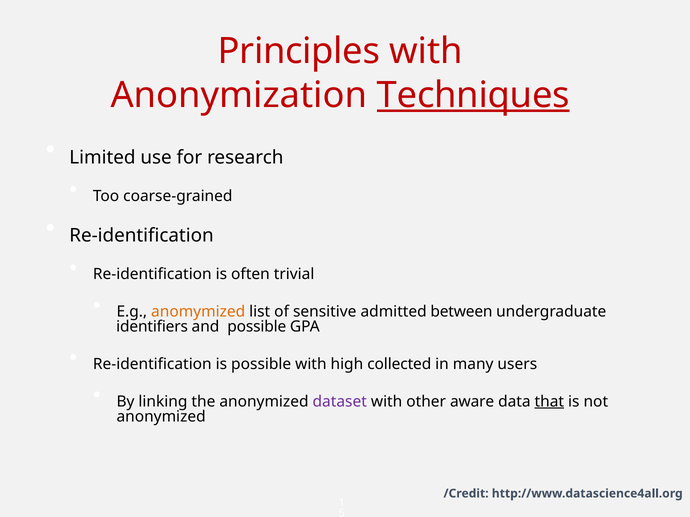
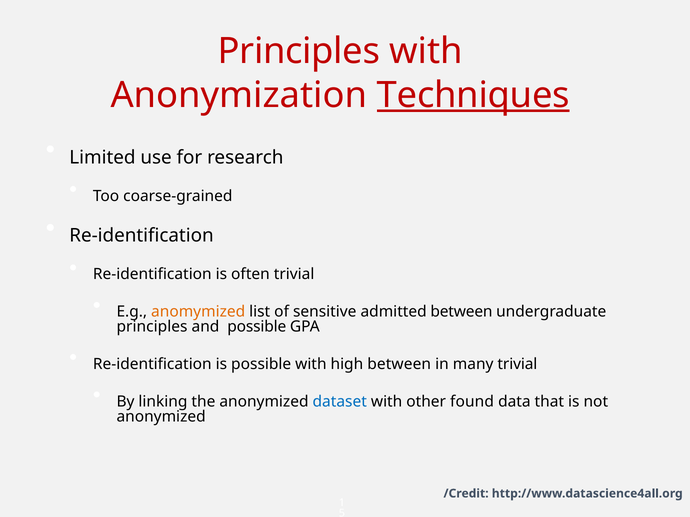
identifiers: identifiers -> principles (152, 327)
high collected: collected -> between (399, 364)
many users: users -> trivial (517, 364)
dataset colour: purple -> blue (340, 402)
aware: aware -> found (472, 402)
that underline: present -> none (549, 402)
